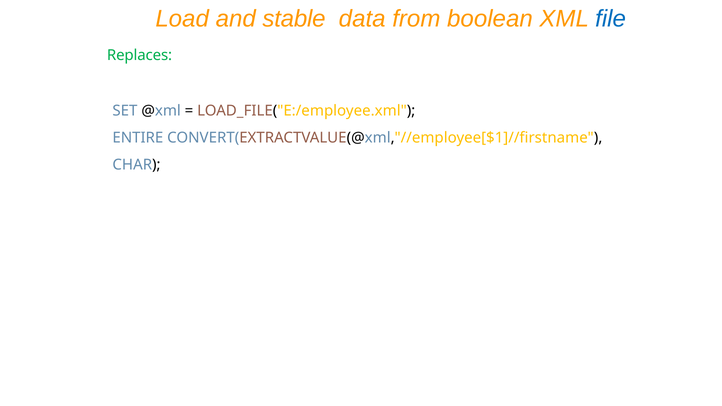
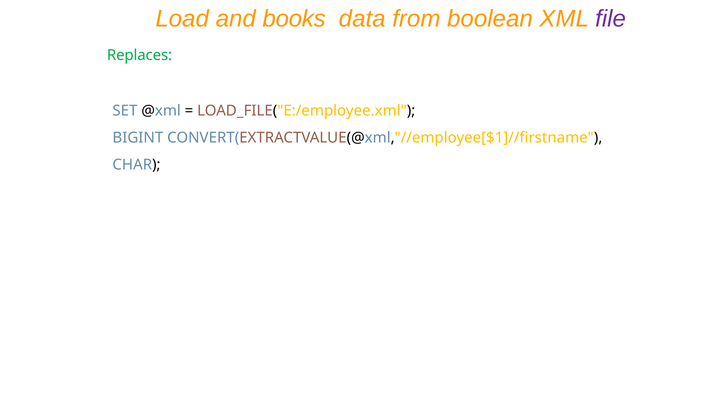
stable: stable -> books (294, 19)
file colour: blue -> purple (611, 19)
ENTIRE: ENTIRE -> BIGINT (138, 138)
